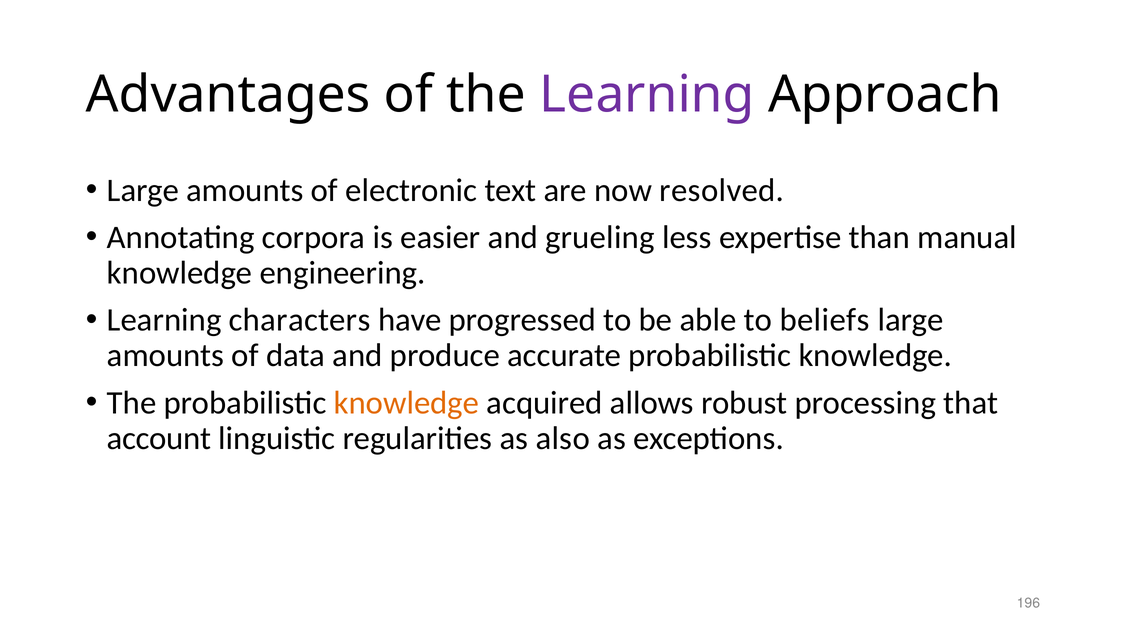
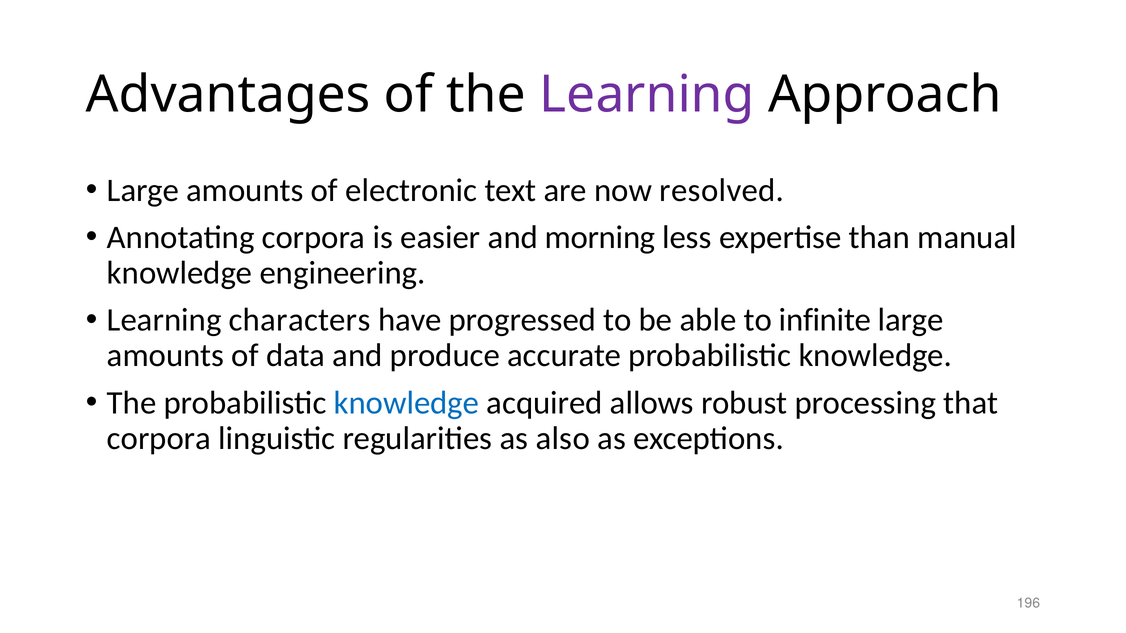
grueling: grueling -> morning (600, 238)
beliefs: beliefs -> infinite (825, 320)
knowledge colour: orange -> blue (407, 403)
account: account -> corpora (159, 438)
